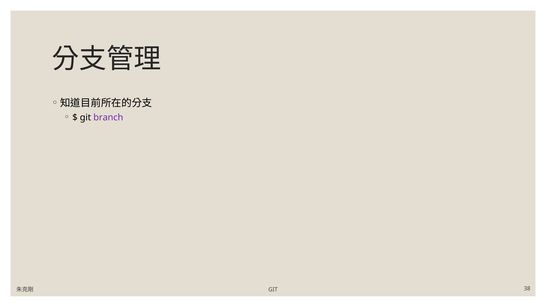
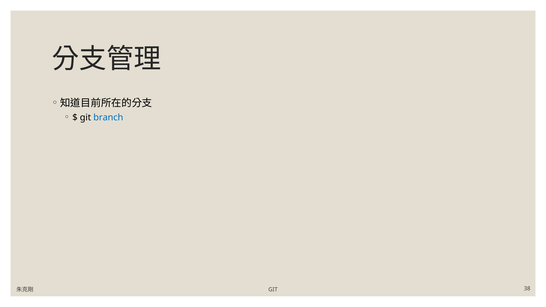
branch colour: purple -> blue (108, 117)
